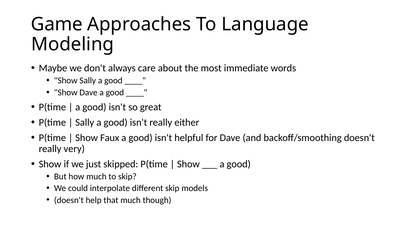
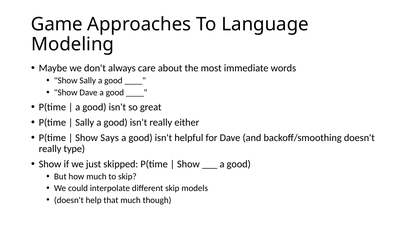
Faux: Faux -> Says (110, 137)
very: very -> type (74, 148)
